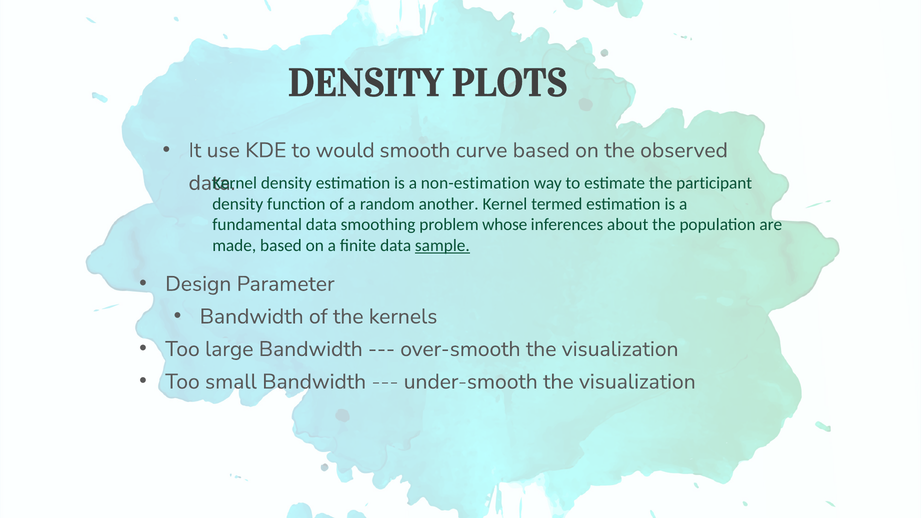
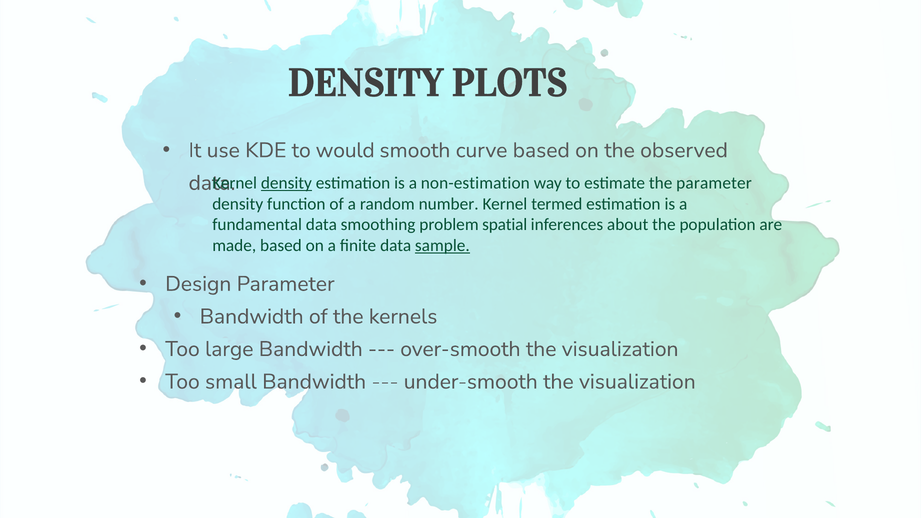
density underline: none -> present (286, 183)
the participant: participant -> parameter (714, 183)
another: another -> number (449, 204)
whose: whose -> spatial (505, 225)
